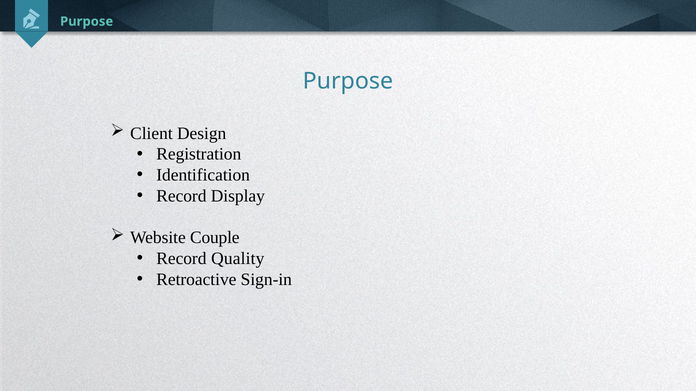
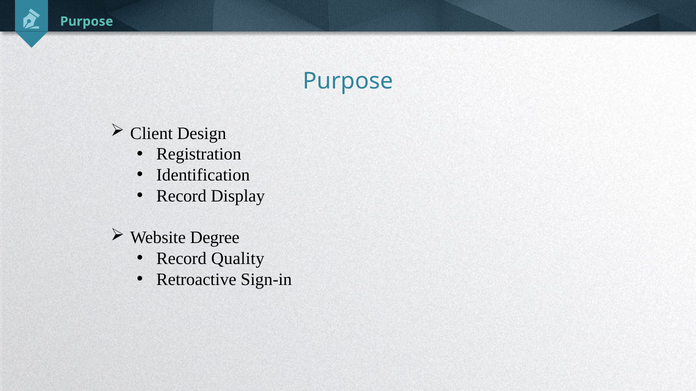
Couple: Couple -> Degree (215, 238)
